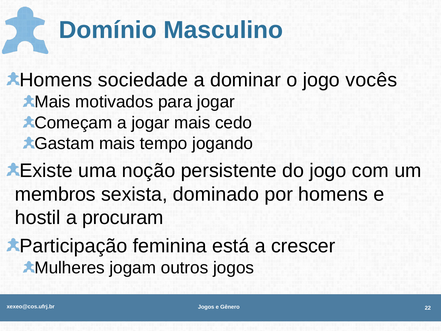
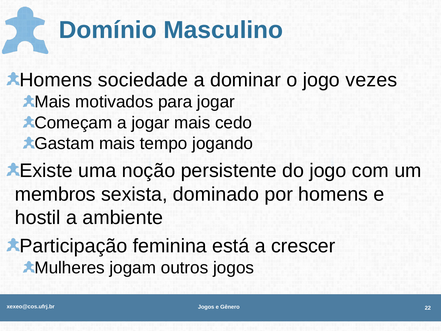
vocês: vocês -> vezes (371, 80)
procuram: procuram -> ambiente (123, 218)
